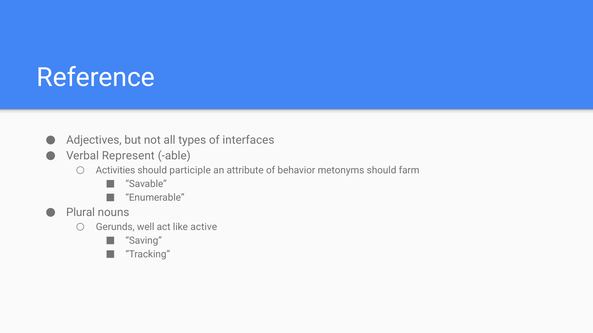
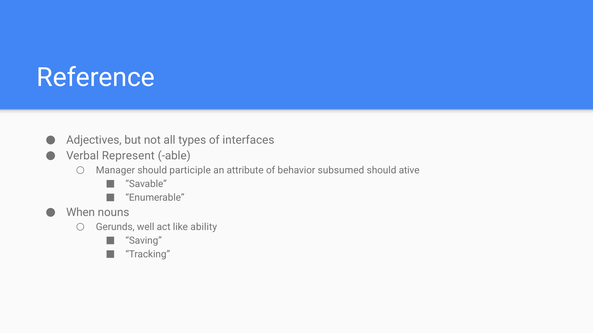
Activities: Activities -> Manager (115, 171)
metonyms: metonyms -> subsumed (341, 171)
farm: farm -> ative (409, 171)
Plural: Plural -> When (81, 213)
active: active -> ability (204, 227)
